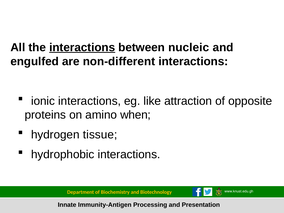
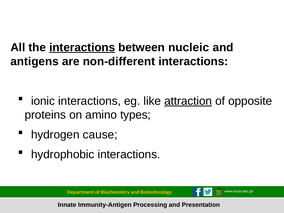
engulfed: engulfed -> antigens (35, 61)
attraction underline: none -> present (188, 101)
when: when -> types (136, 115)
tissue: tissue -> cause (100, 135)
